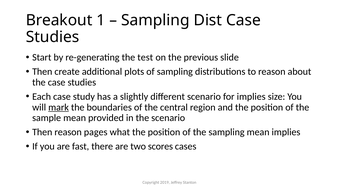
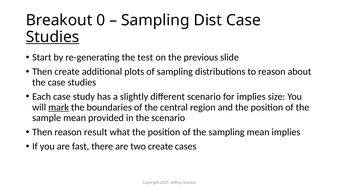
1: 1 -> 0 (101, 20)
Studies underline: none -> present (53, 37)
pages: pages -> result (96, 132)
two scores: scores -> create (160, 146)
